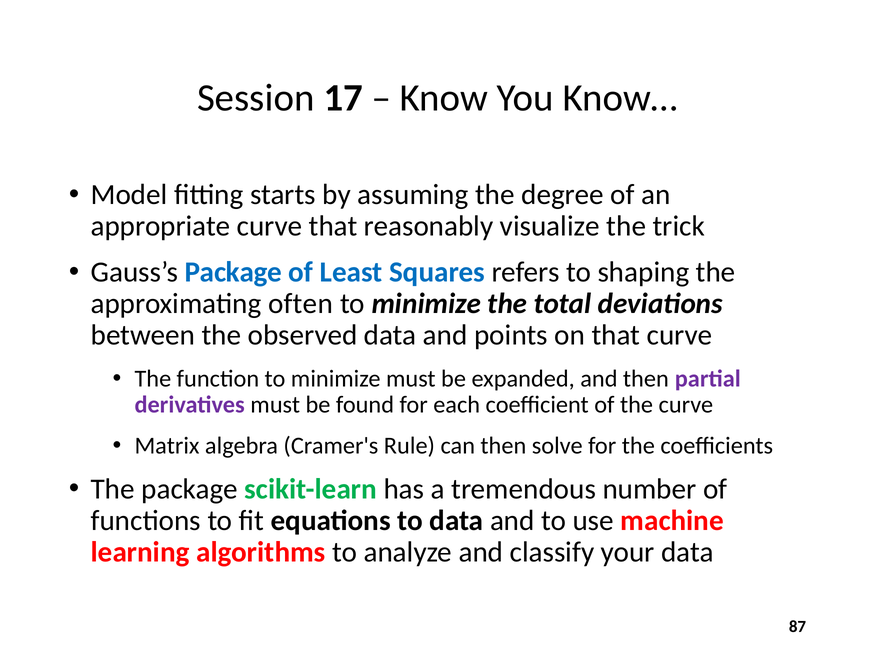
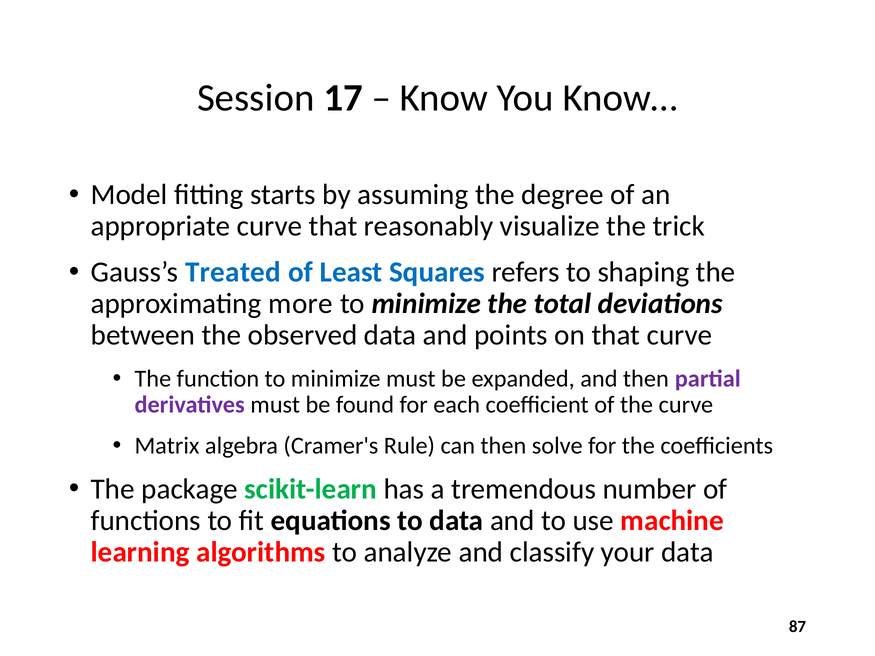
Gauss’s Package: Package -> Treated (233, 272)
often: often -> more (301, 304)
